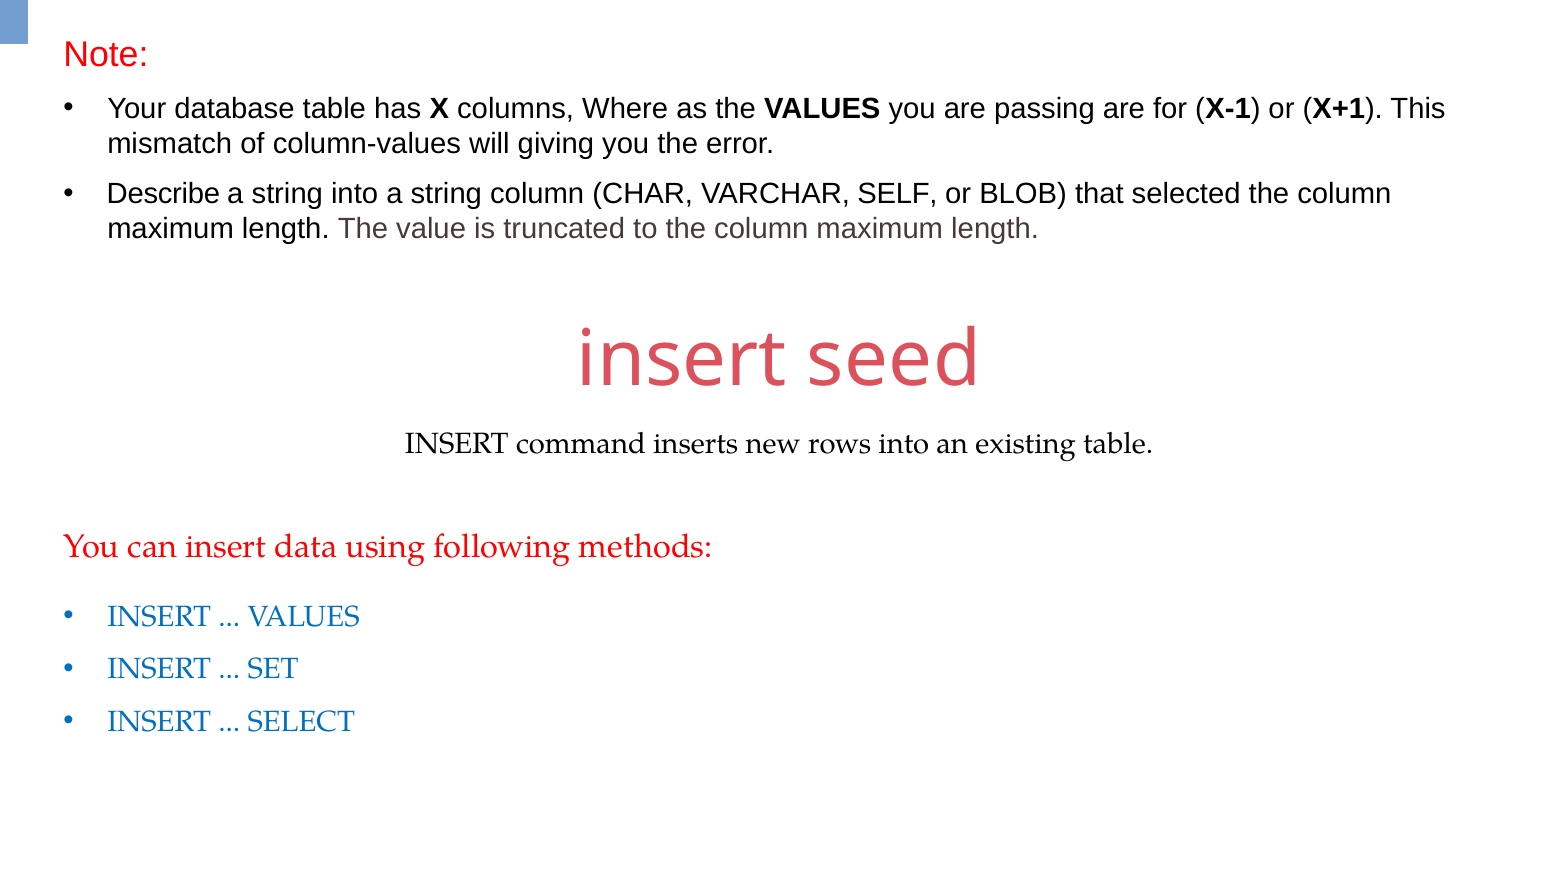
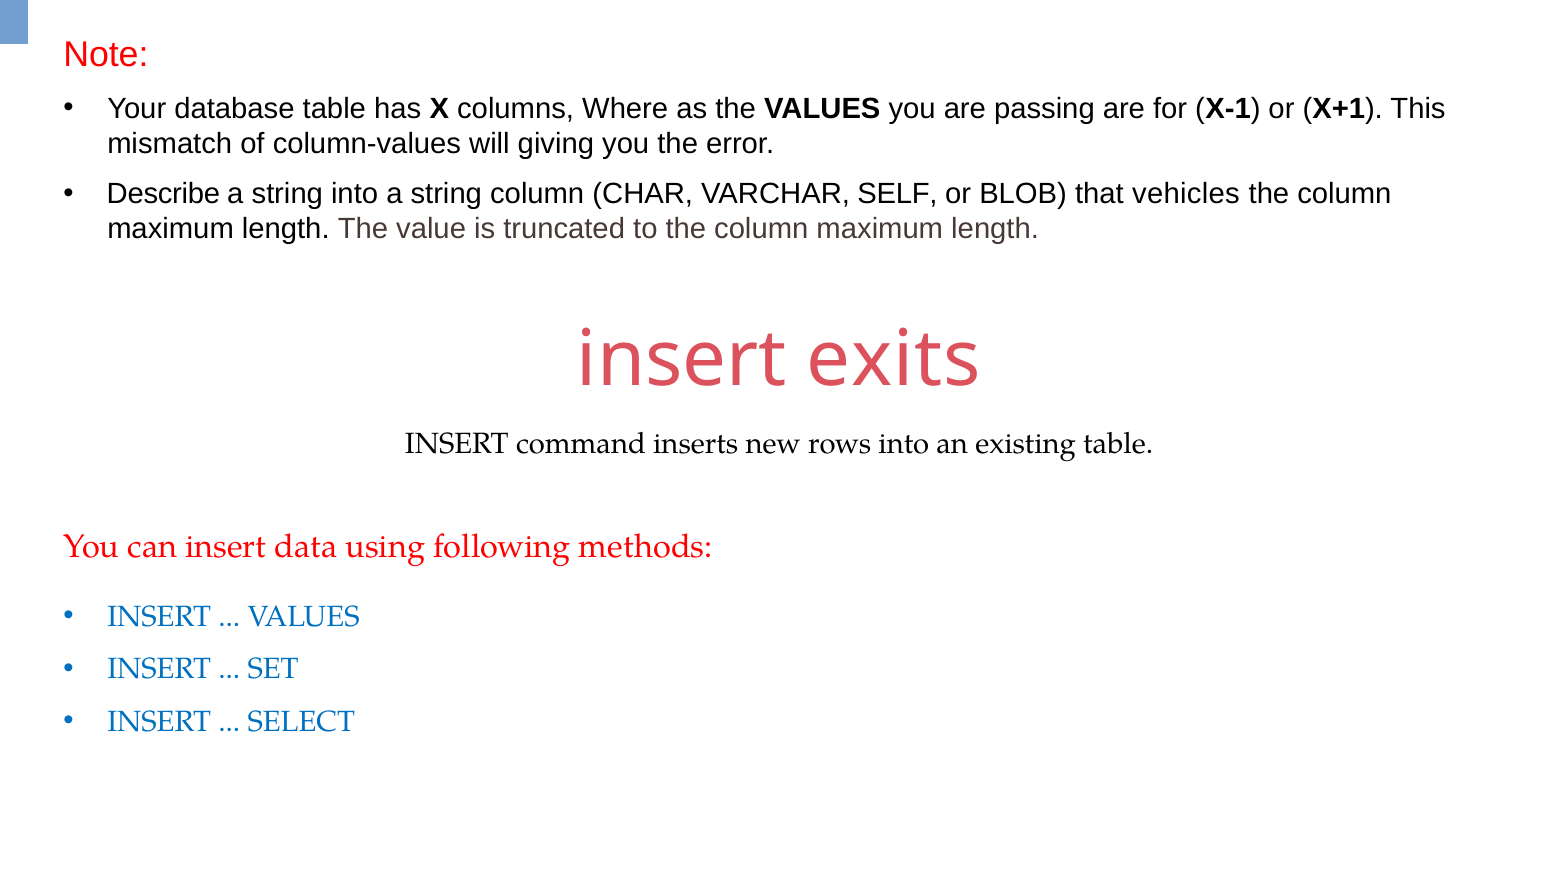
selected: selected -> vehicles (1186, 194)
seed: seed -> exits (894, 360)
